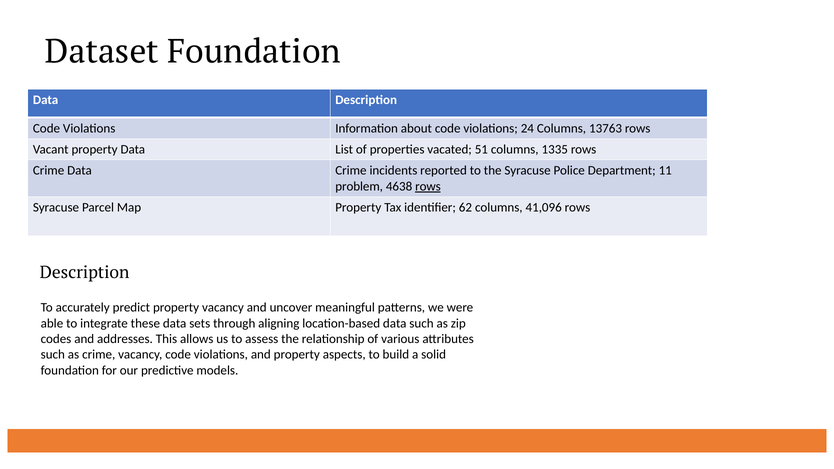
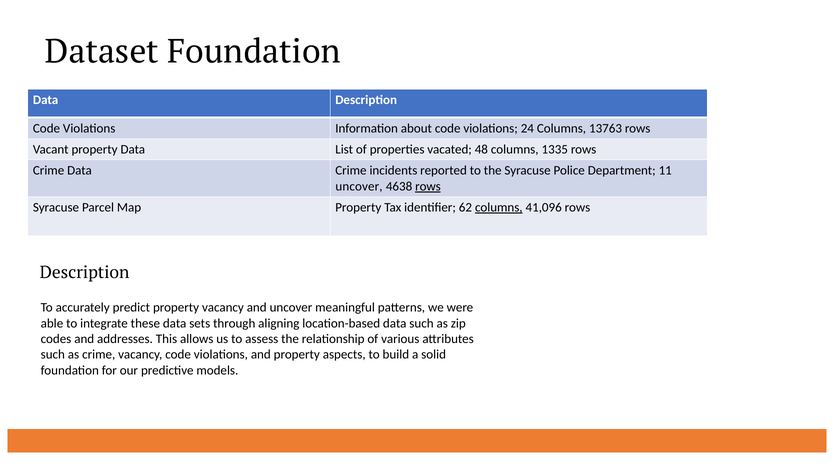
51: 51 -> 48 (481, 149)
problem: problem -> uncover (359, 186)
columns underline: none -> present (499, 208)
